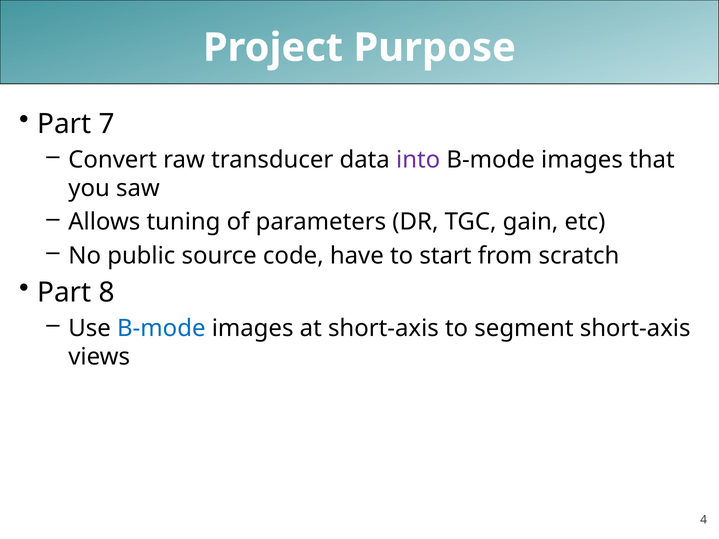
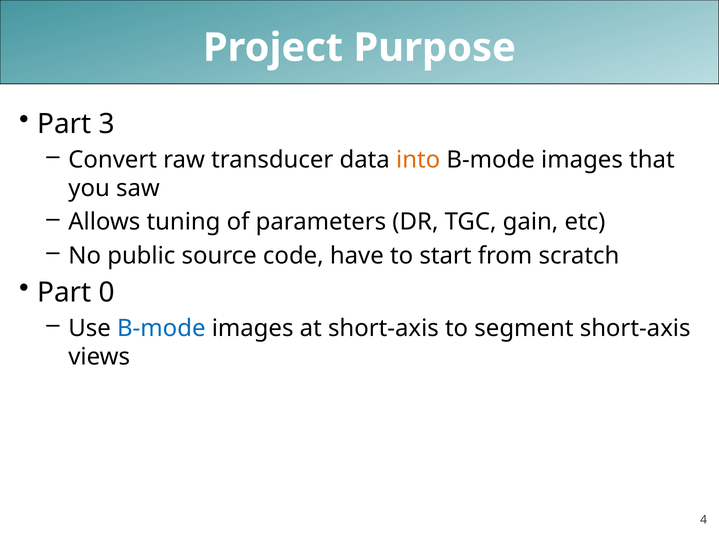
7: 7 -> 3 (107, 124)
into colour: purple -> orange (418, 160)
8: 8 -> 0 (107, 293)
